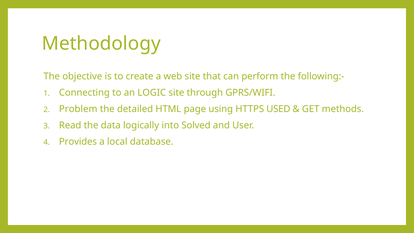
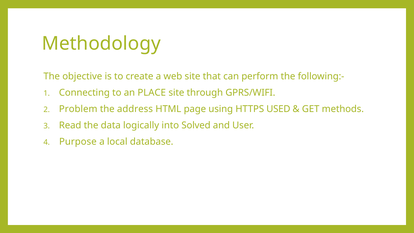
LOGIC: LOGIC -> PLACE (152, 93)
detailed: detailed -> address (135, 109)
Provides: Provides -> Purpose (78, 142)
